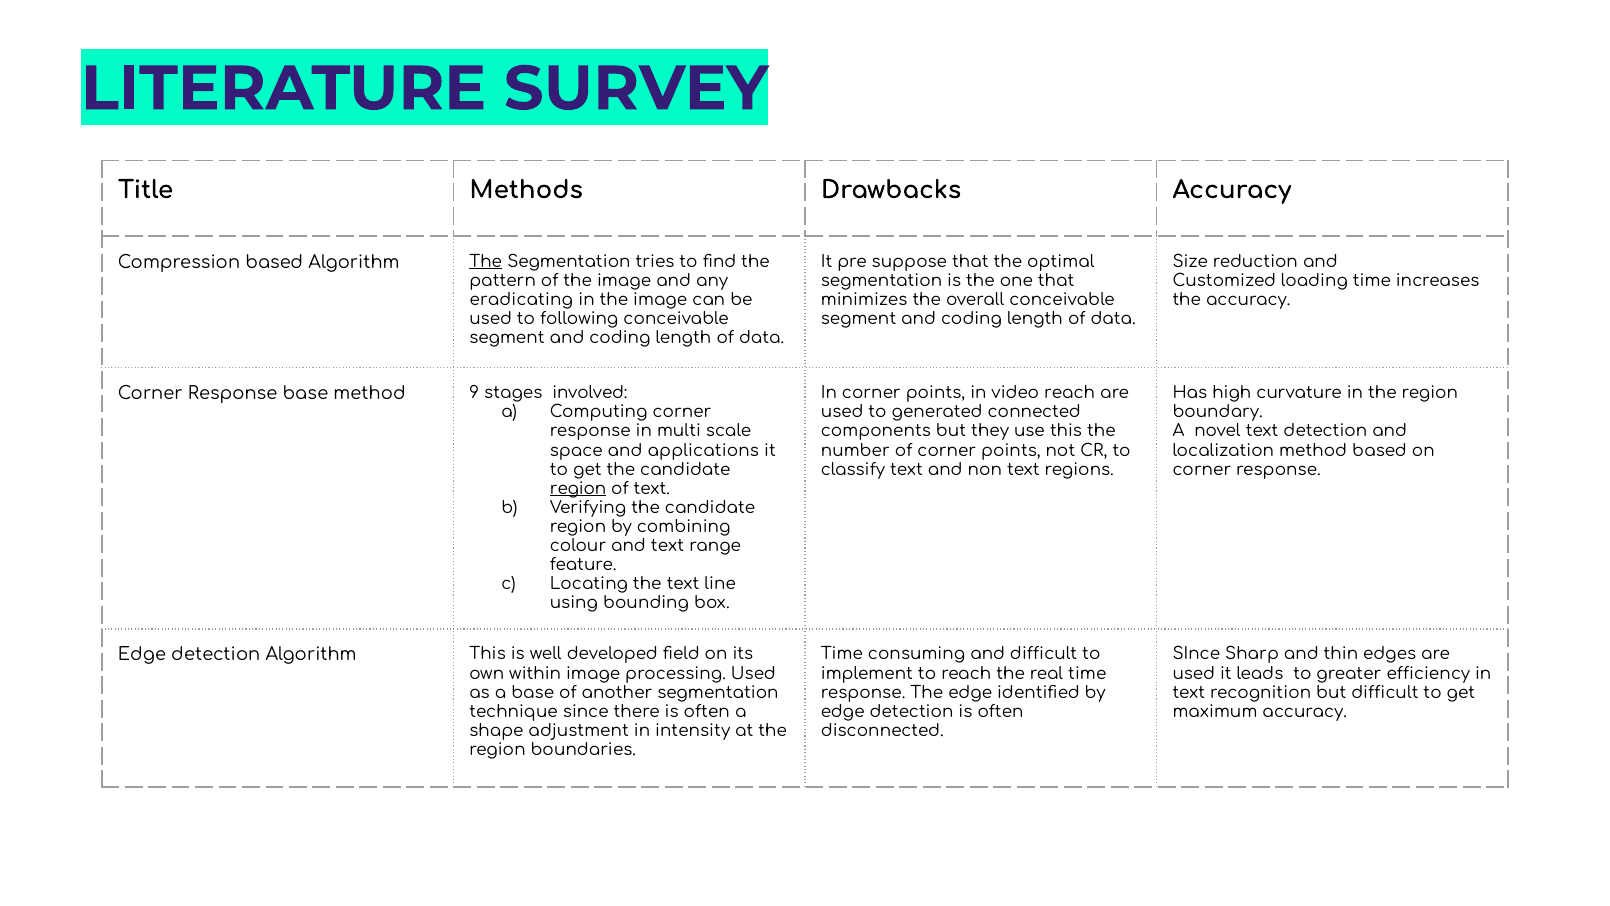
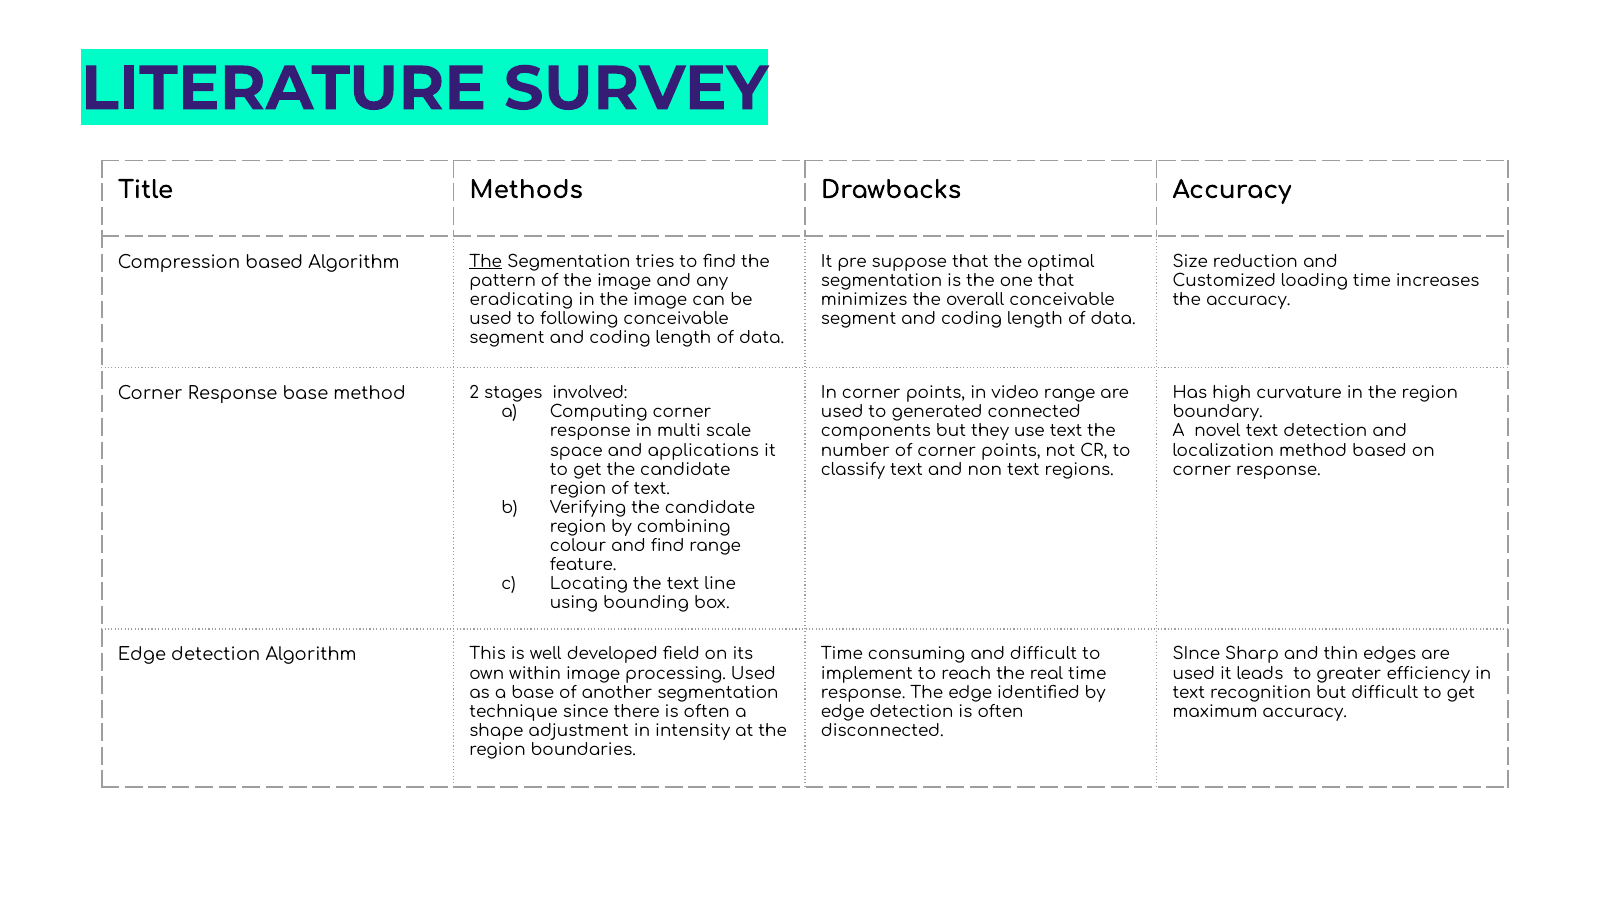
9: 9 -> 2 (474, 393)
video reach: reach -> range (1070, 393)
use this: this -> text (1066, 431)
region underline: present -> none (578, 488)
and text: text -> find (668, 546)
